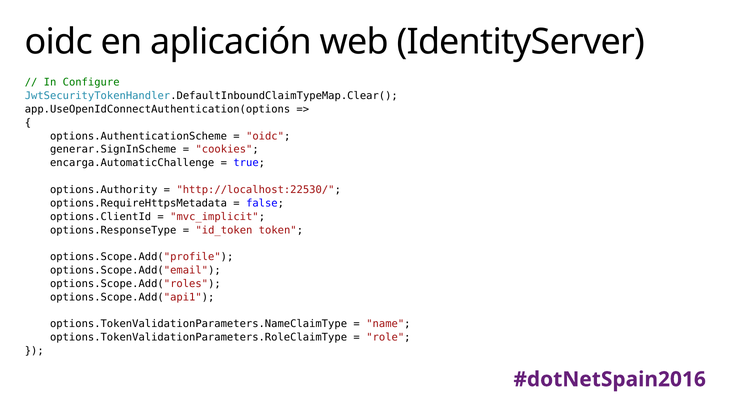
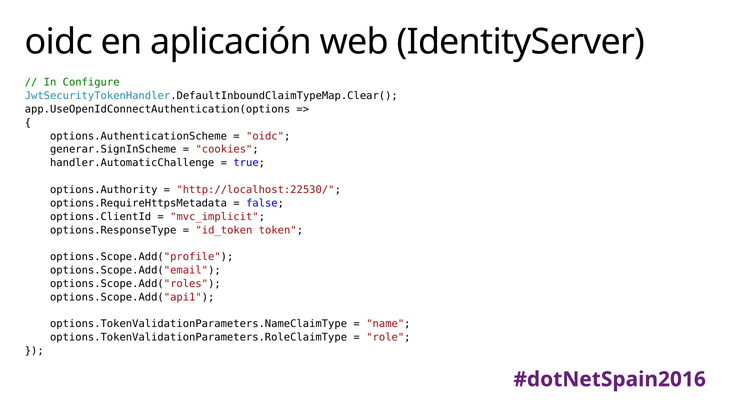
encarga.AutomaticChallenge: encarga.AutomaticChallenge -> handler.AutomaticChallenge (132, 163)
